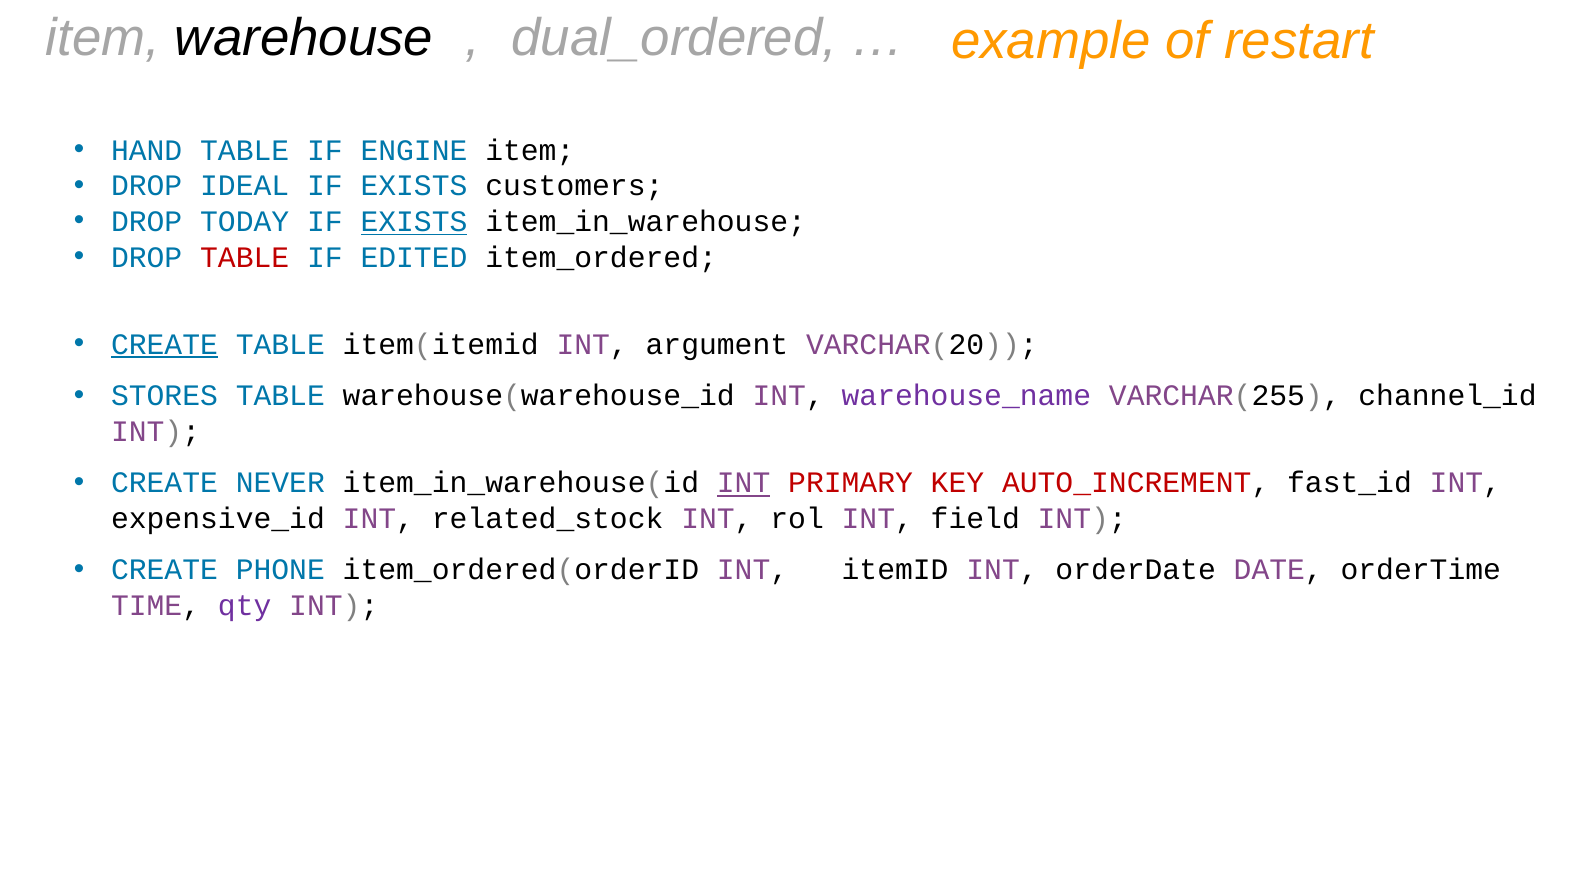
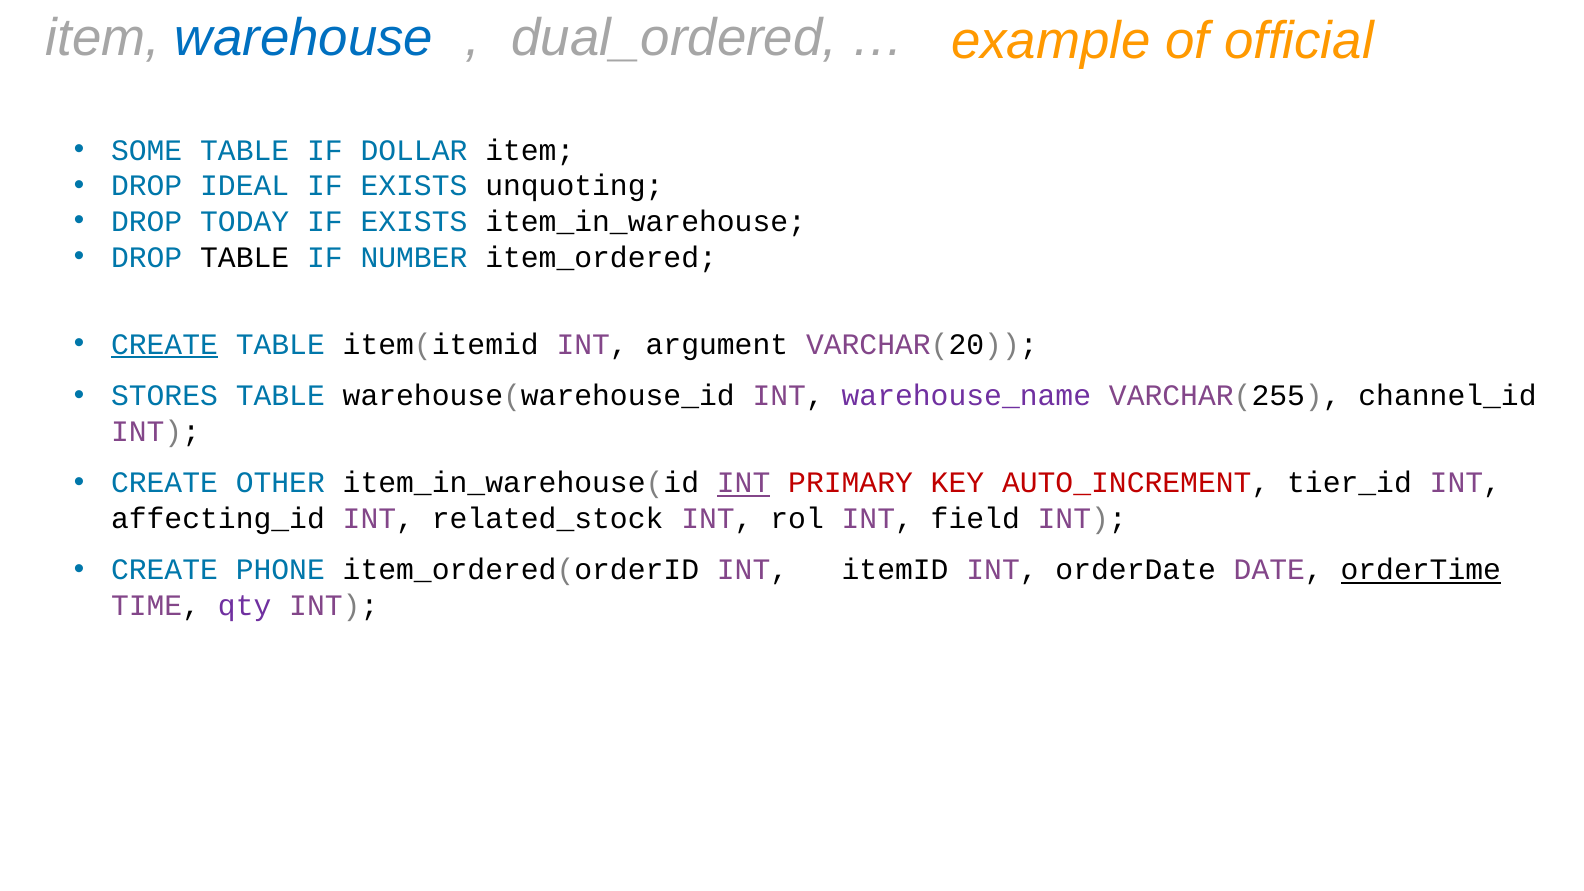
warehouse colour: black -> blue (304, 38)
restart: restart -> official (1299, 41)
HAND: HAND -> SOME (147, 150)
ENGINE: ENGINE -> DOLLAR (414, 150)
customers: customers -> unquoting (574, 186)
EXISTS underline: present -> none (414, 222)
TABLE colour: red -> black (245, 257)
EDITED: EDITED -> NUMBER (414, 257)
NEVER: NEVER -> OTHER (280, 483)
fast_id: fast_id -> tier_id (1350, 483)
expensive_id: expensive_id -> affecting_id (218, 519)
orderTime underline: none -> present (1421, 570)
